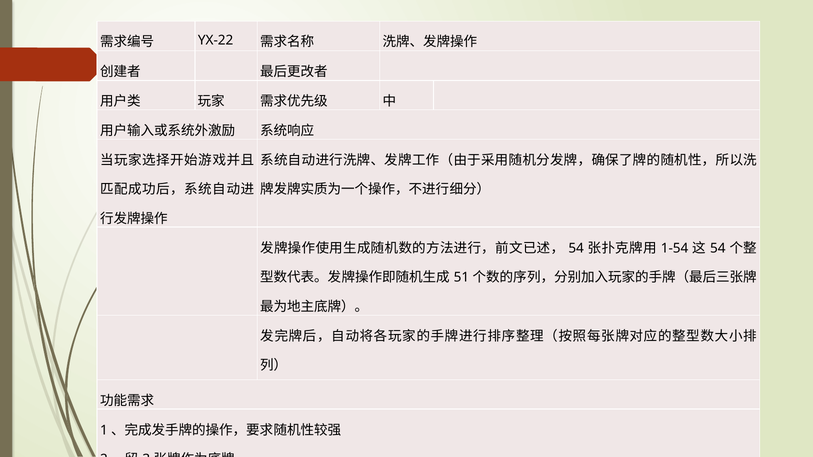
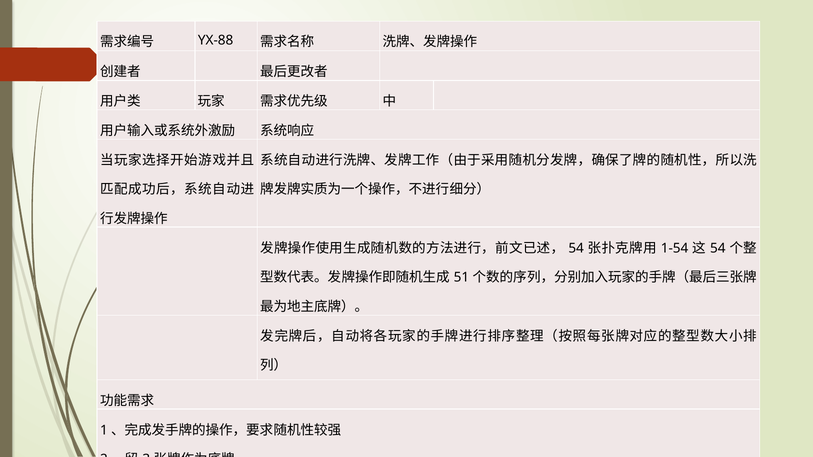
YX-22: YX-22 -> YX-88 (216, 40)
